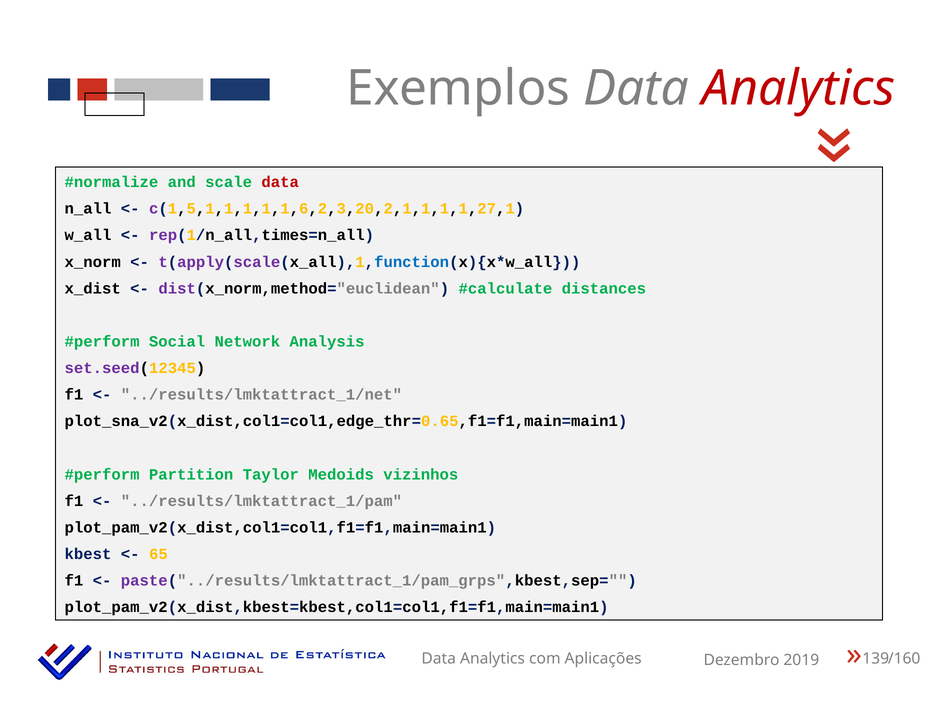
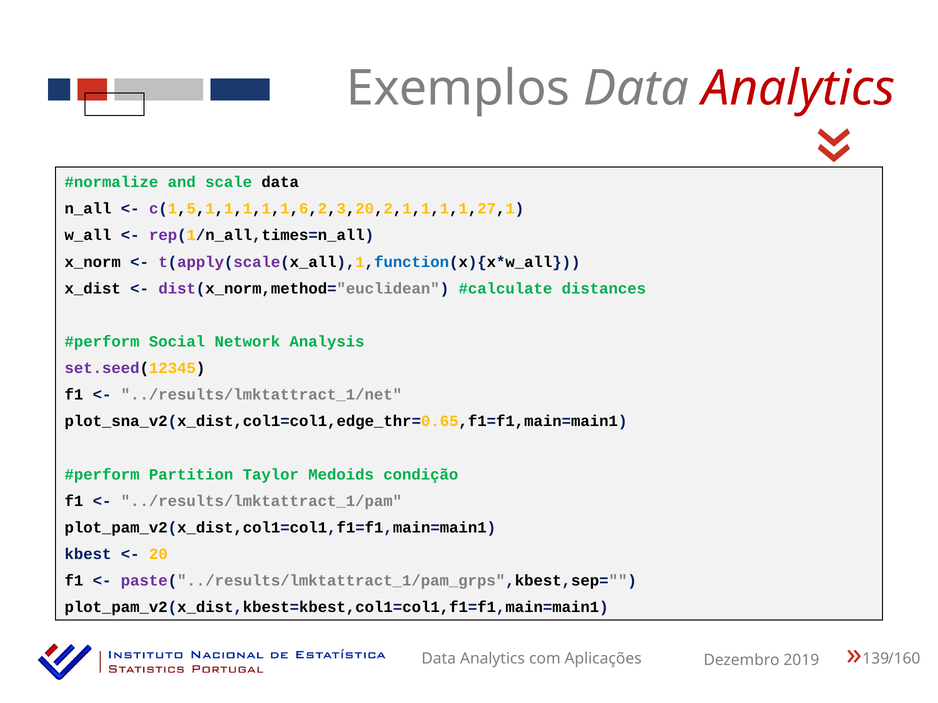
data colour: red -> black (280, 182)
vizinhos: vizinhos -> condição (421, 475)
65: 65 -> 20 (158, 555)
